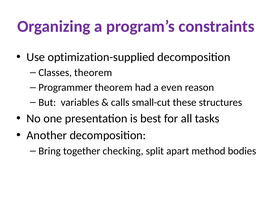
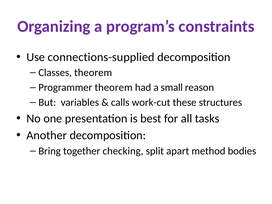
optimization-supplied: optimization-supplied -> connections-supplied (101, 57)
even: even -> small (172, 88)
small-cut: small-cut -> work-cut (151, 102)
